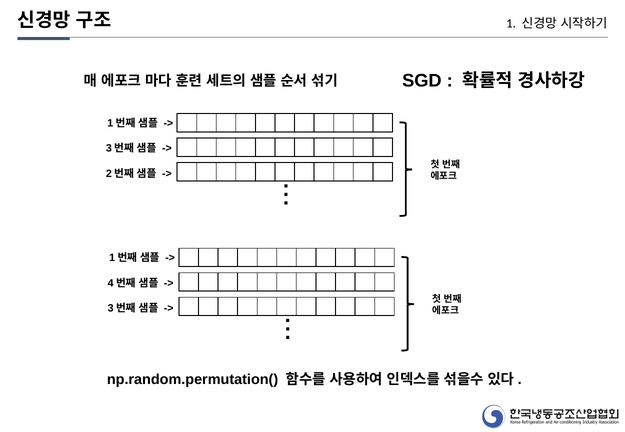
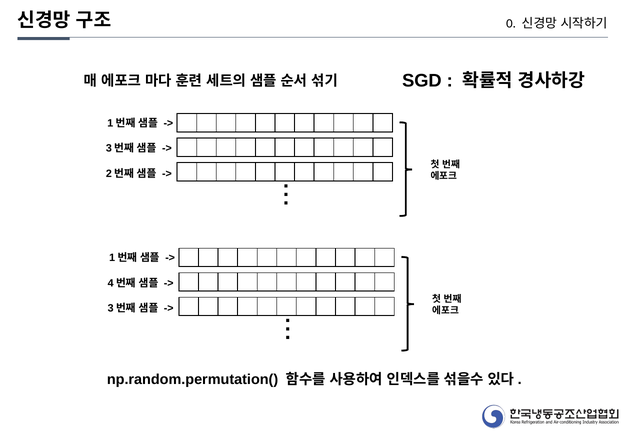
1: 1 -> 0 (511, 24)
